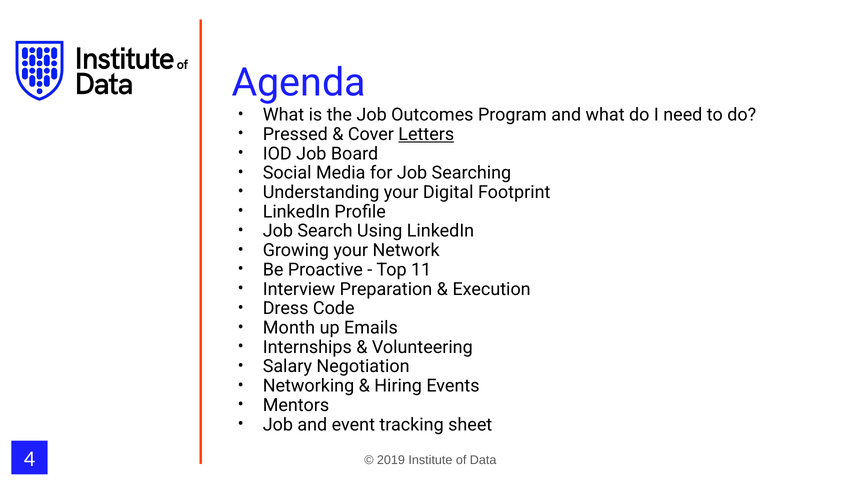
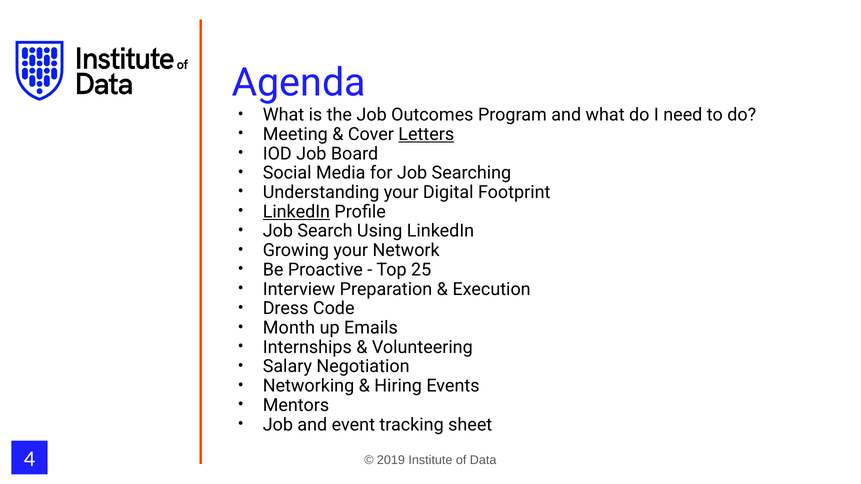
Pressed: Pressed -> Meeting (295, 134)
LinkedIn underline: none -> present (296, 212)
11: 11 -> 25 (421, 270)
